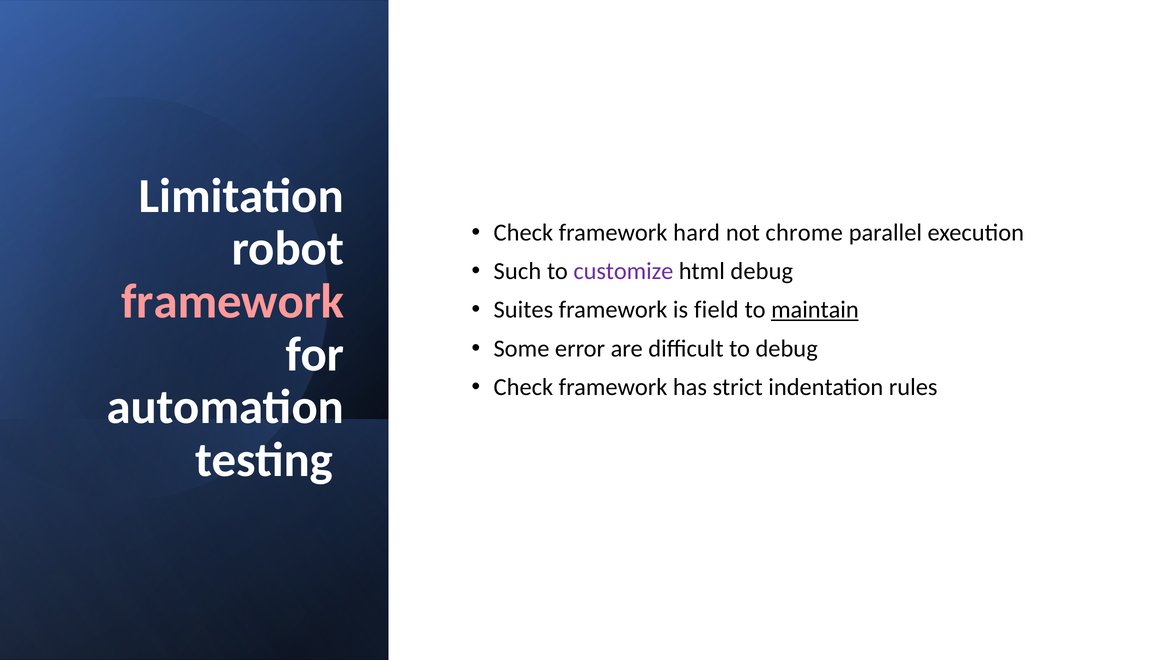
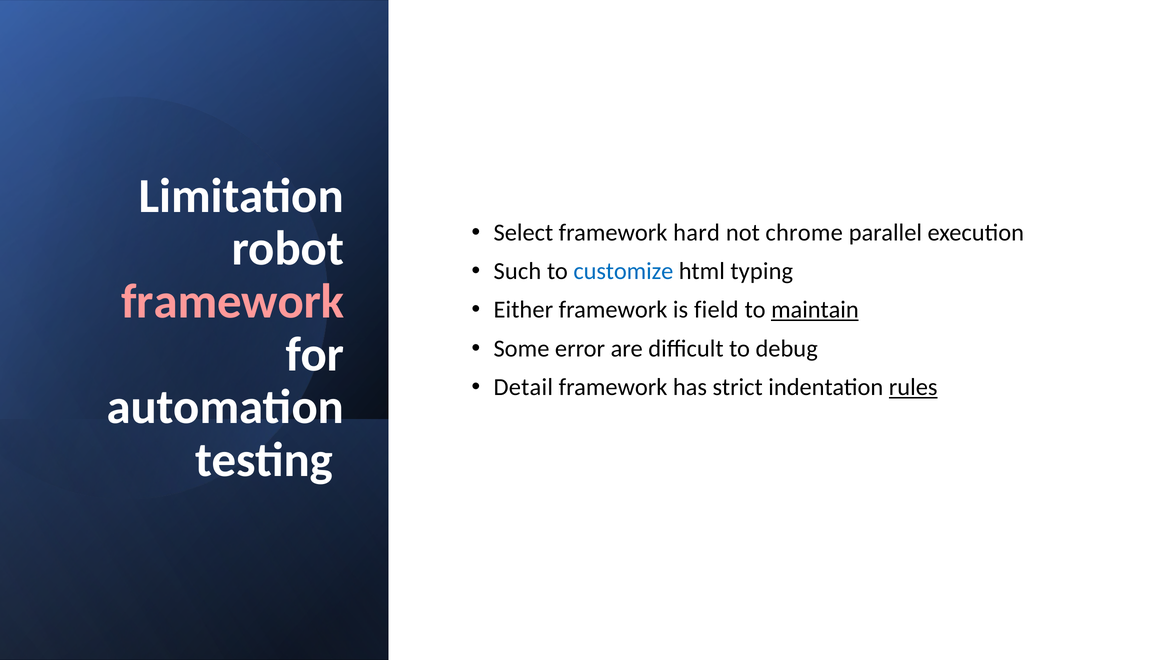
Check: Check -> Select (523, 233)
customize colour: purple -> blue (623, 271)
html debug: debug -> typing (762, 271)
Suites: Suites -> Either (523, 310)
Check: Check -> Detail (523, 387)
rules underline: none -> present (913, 387)
